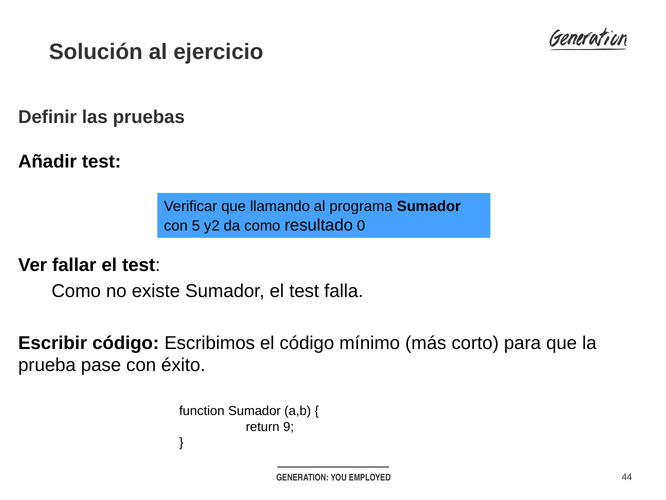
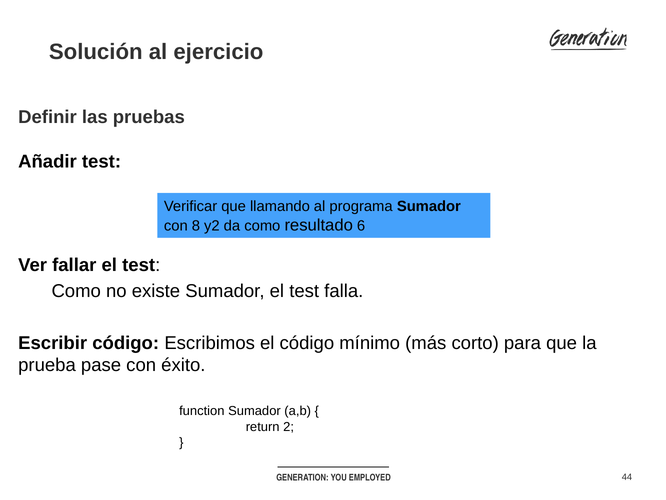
5: 5 -> 8 (196, 226)
0: 0 -> 6 (361, 226)
9: 9 -> 2 (289, 426)
